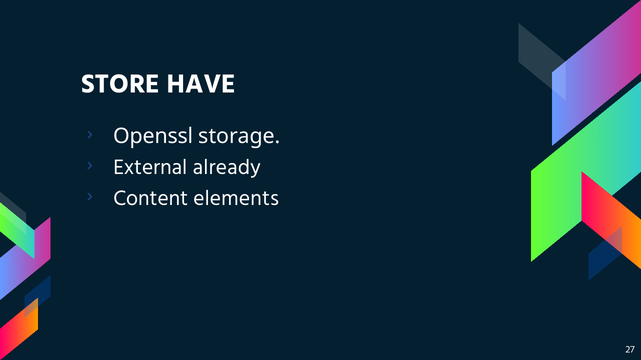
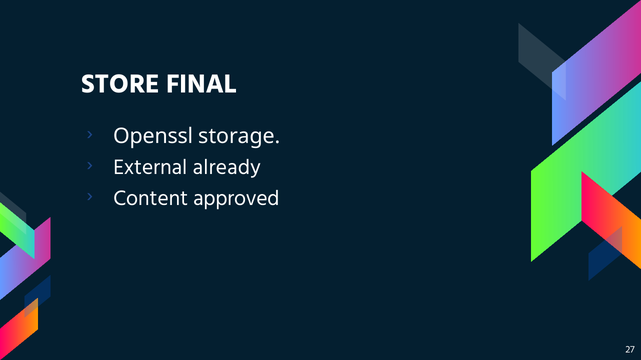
HAVE: HAVE -> FINAL (202, 84)
elements: elements -> approved (236, 198)
